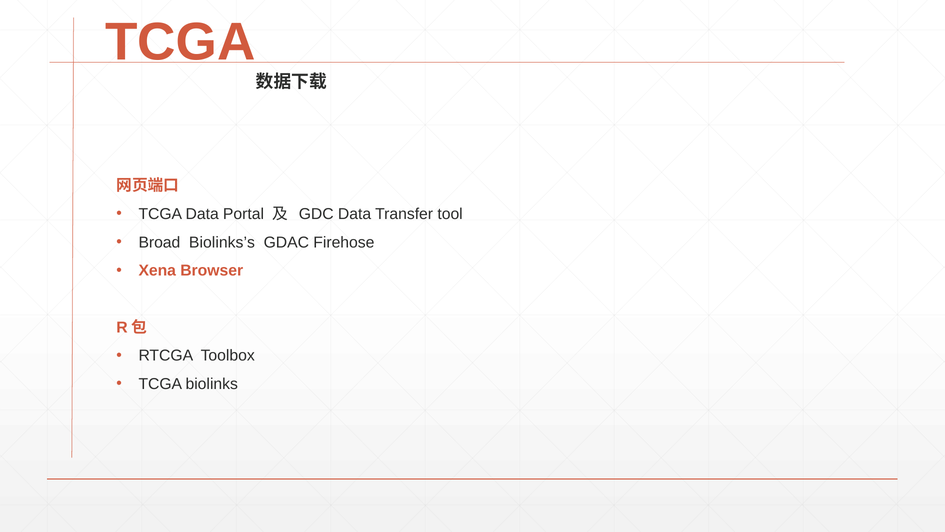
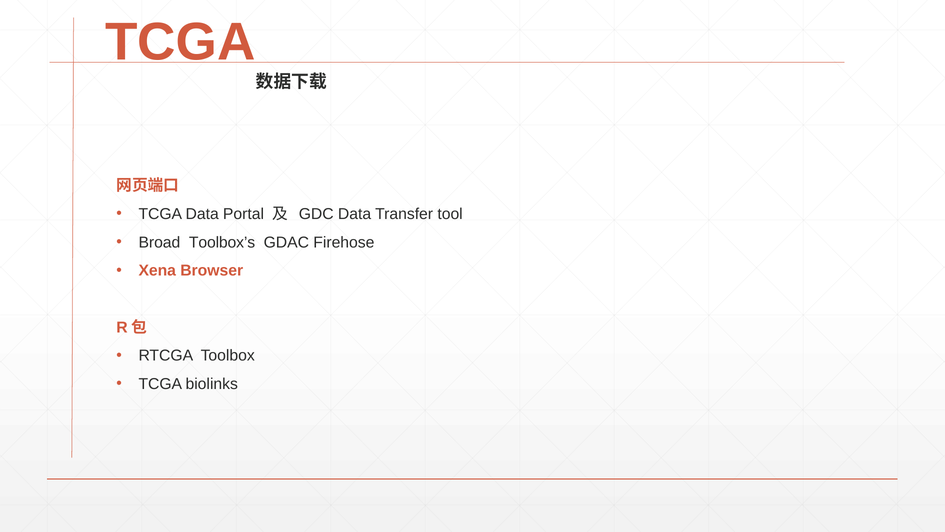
Biolinks’s: Biolinks’s -> Toolbox’s (222, 242)
